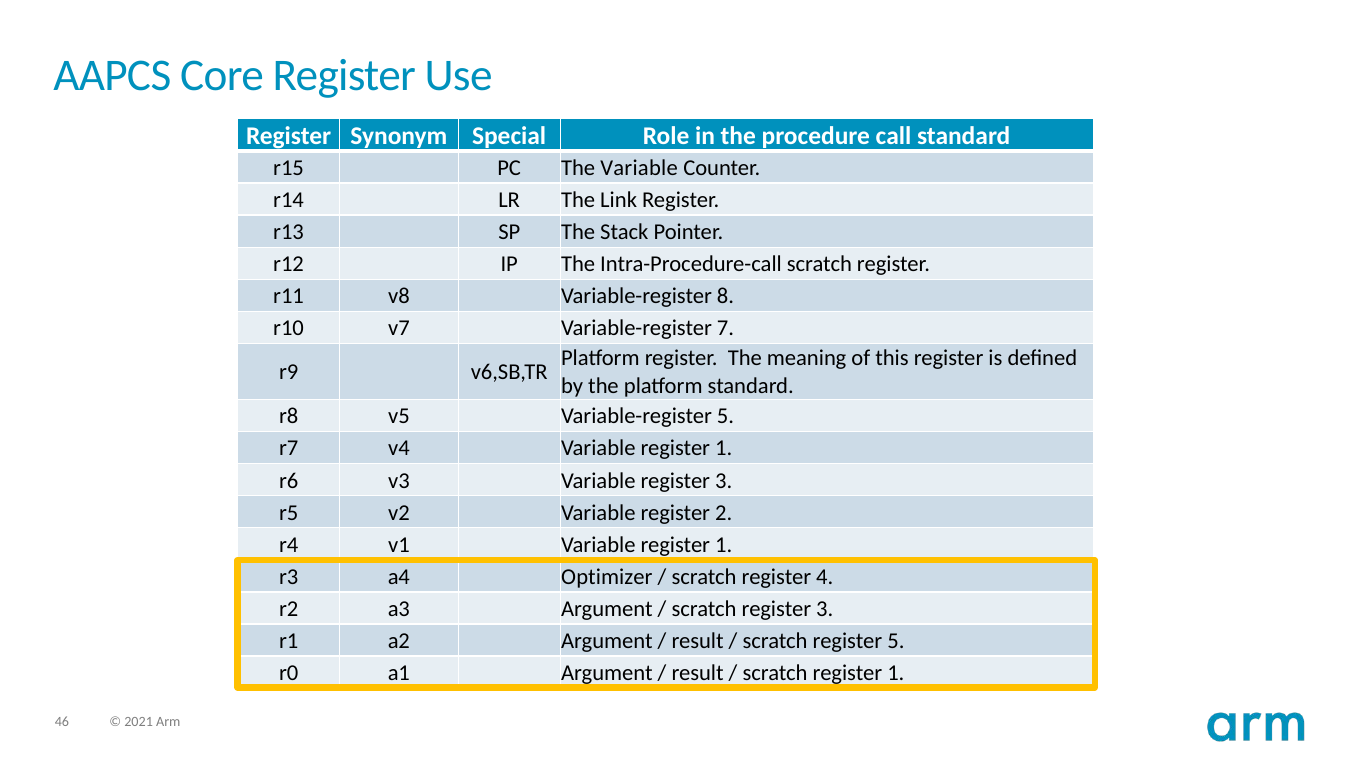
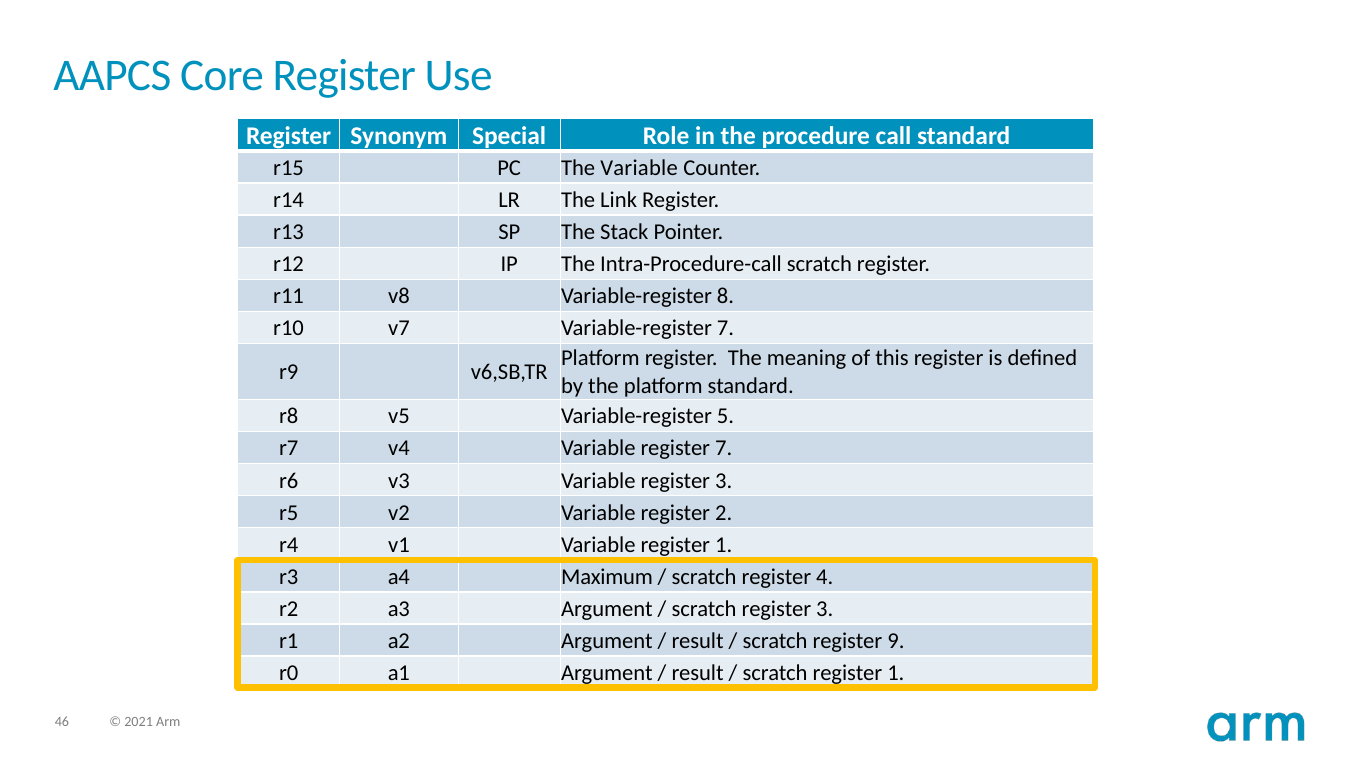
v4 Variable register 1: 1 -> 7 (724, 448)
Optimizer: Optimizer -> Maximum (607, 577)
register 5: 5 -> 9 (896, 641)
